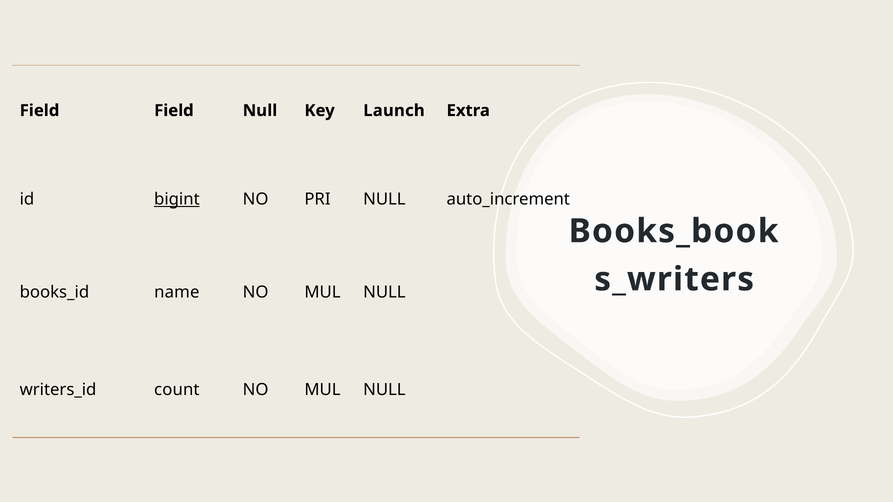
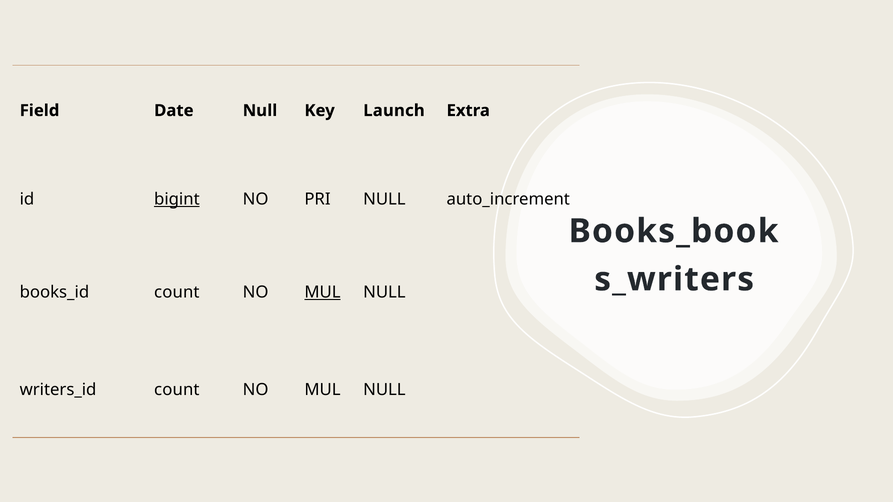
Field Field: Field -> Date (174, 111)
name: name -> count (177, 292)
MUL underline: none -> present (322, 292)
